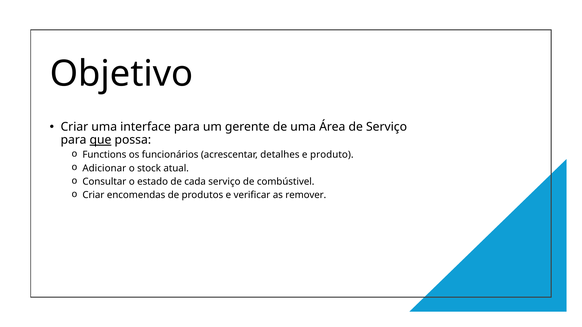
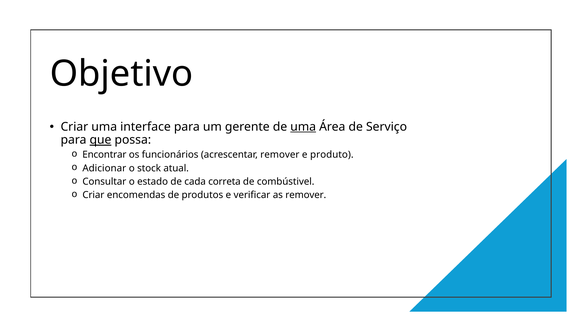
uma underline: none -> present (303, 127)
Functions: Functions -> Encontrar (104, 155)
acrescentar detalhes: detalhes -> remover (280, 155)
cada serviço: serviço -> correta (224, 182)
